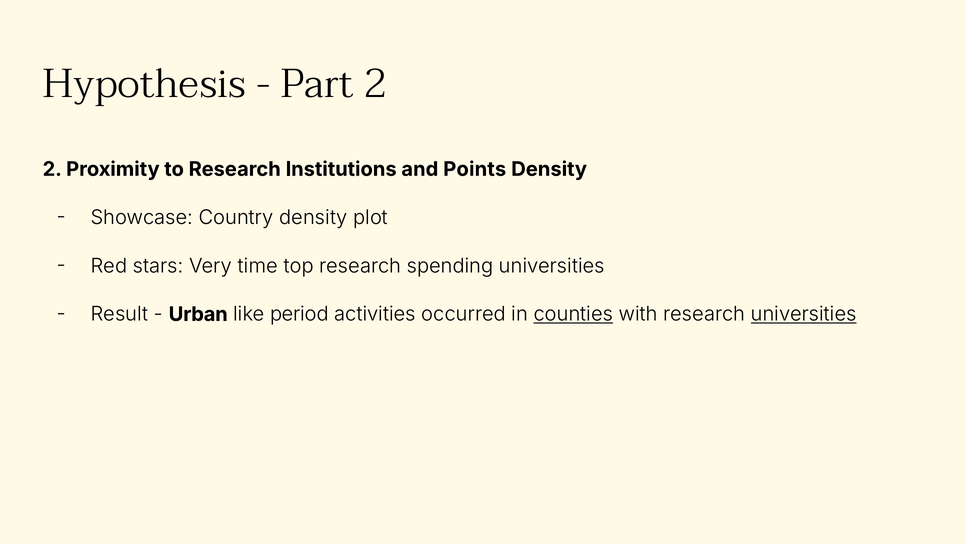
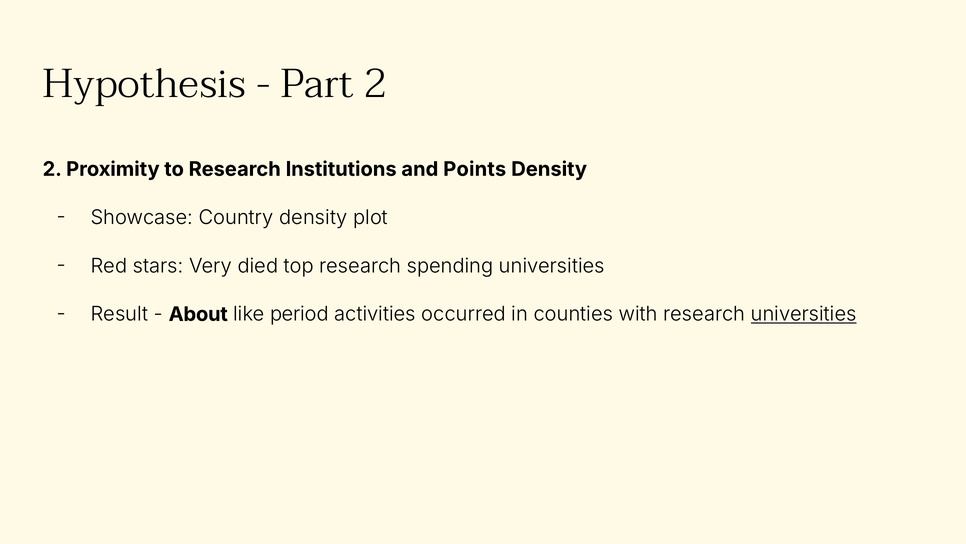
time: time -> died (258, 266)
Urban: Urban -> About (198, 314)
counties underline: present -> none (573, 314)
